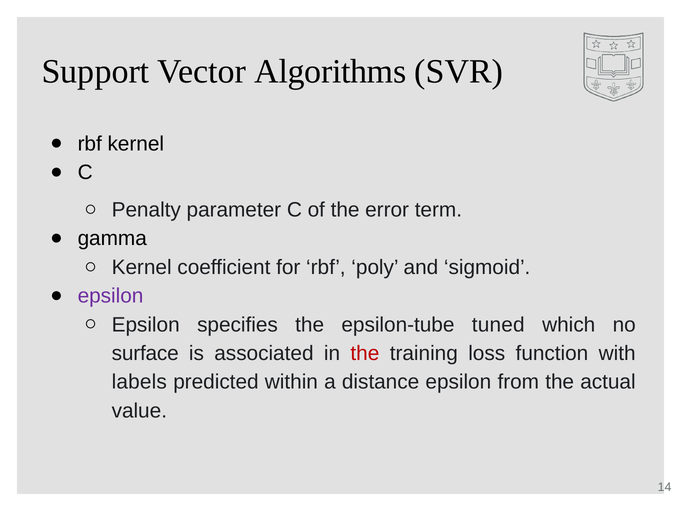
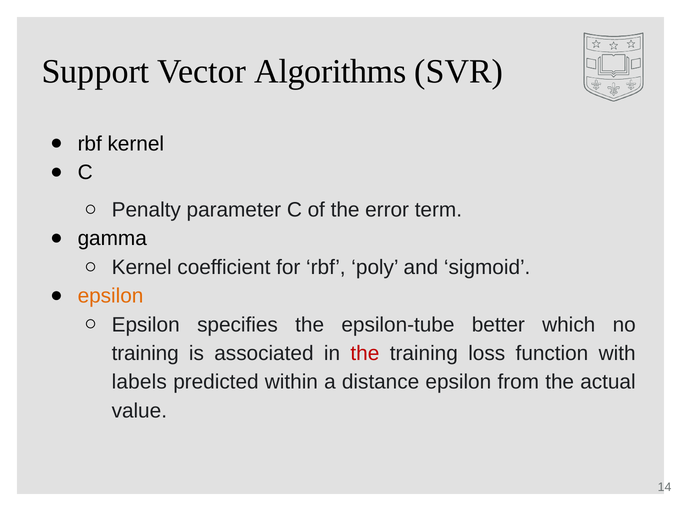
epsilon colour: purple -> orange (111, 296)
tuned: tuned -> better (498, 325)
surface: surface -> training (145, 353)
